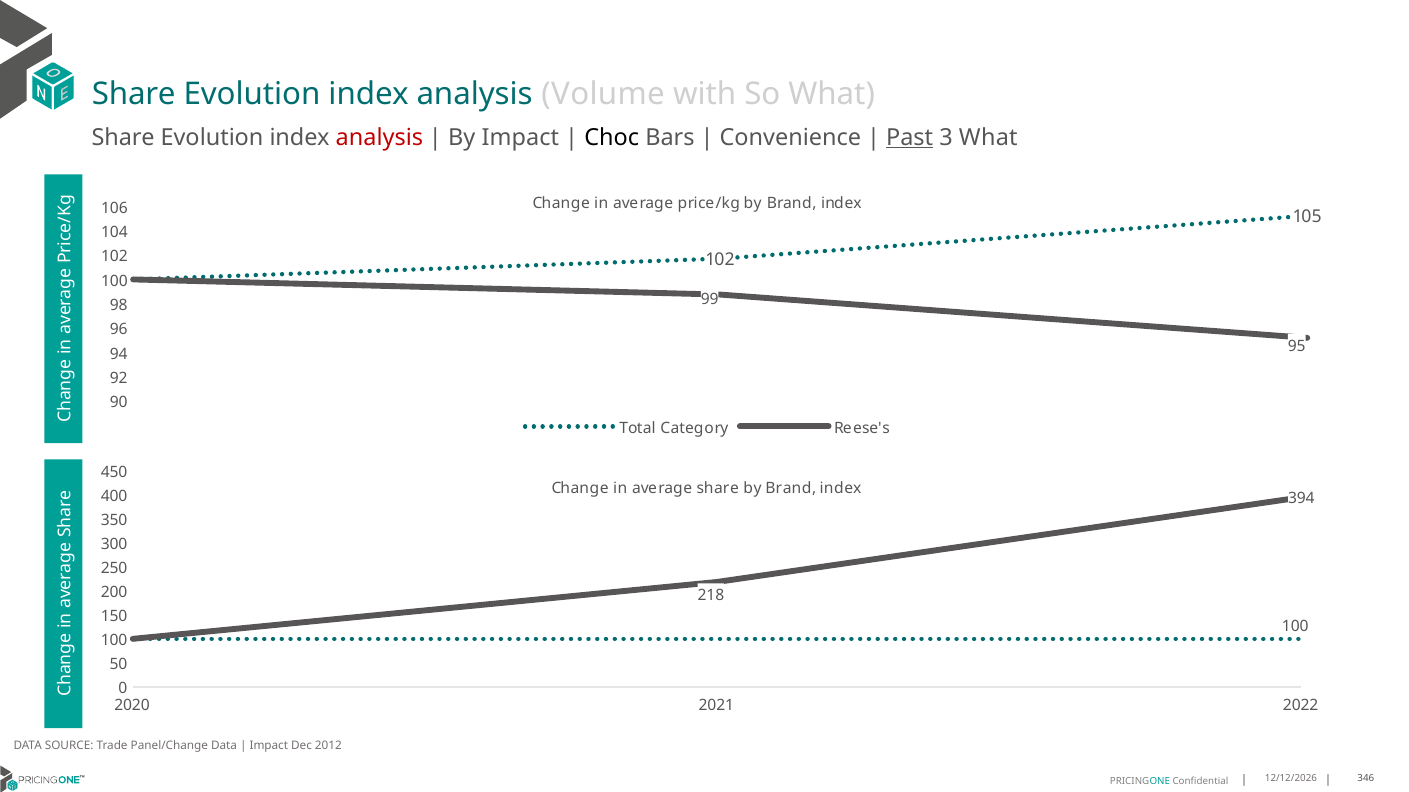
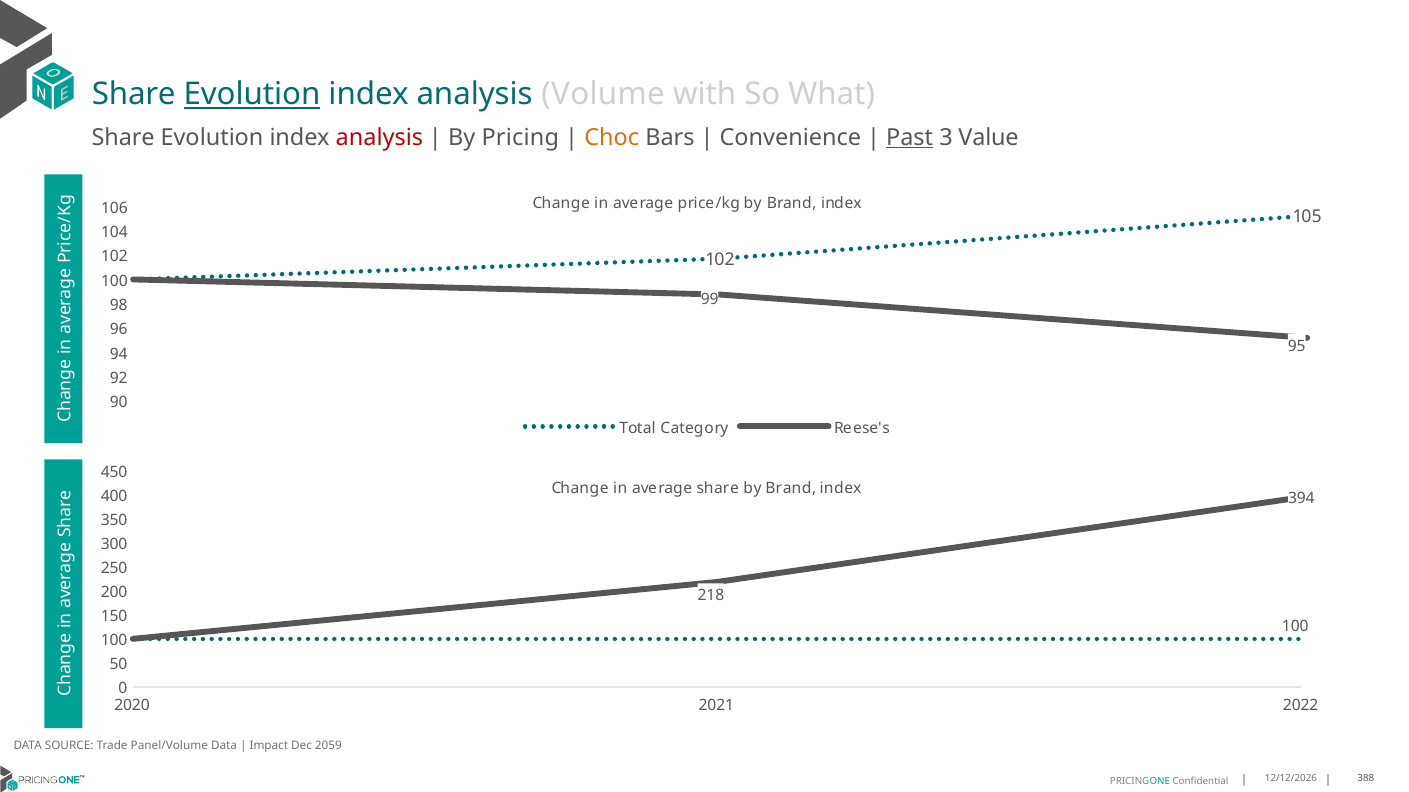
Evolution underline: none -> present (252, 95)
By Impact: Impact -> Pricing (520, 137)
Choc colour: black -> orange (612, 137)
3 What: What -> Value (989, 137)
Panel/Change: Panel/Change -> Panel/Volume (169, 746)
2012: 2012 -> 2059 (328, 746)
346: 346 -> 388 (1366, 779)
